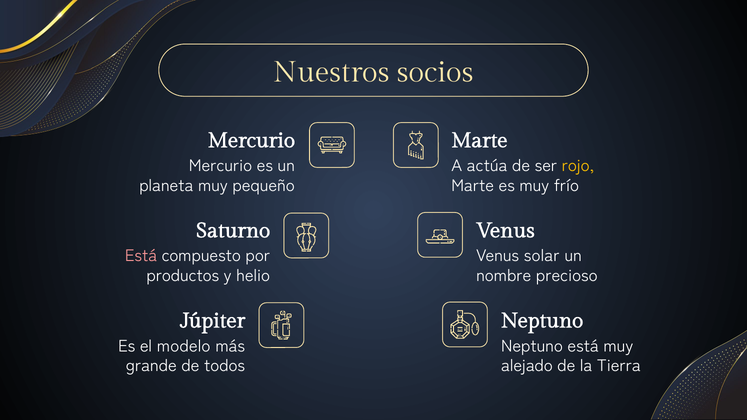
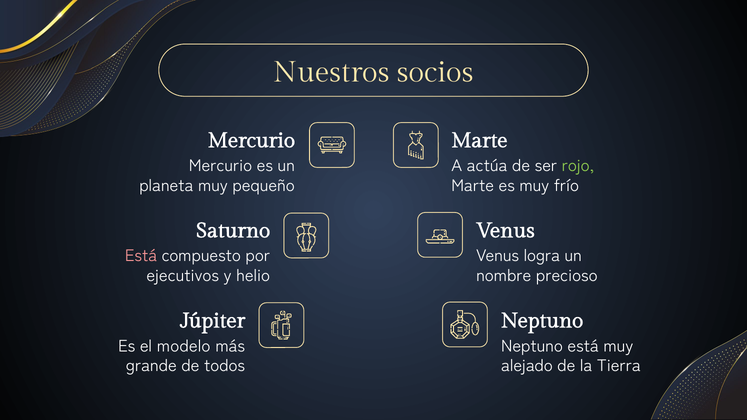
rojo colour: yellow -> light green (578, 166)
solar: solar -> logra (542, 256)
productos: productos -> ejecutivos (183, 276)
